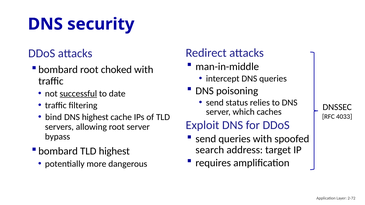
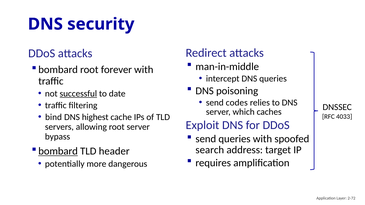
choked: choked -> forever (116, 70)
status: status -> codes (237, 103)
bombard underline: none -> present (58, 151)
TLD highest: highest -> header (114, 151)
